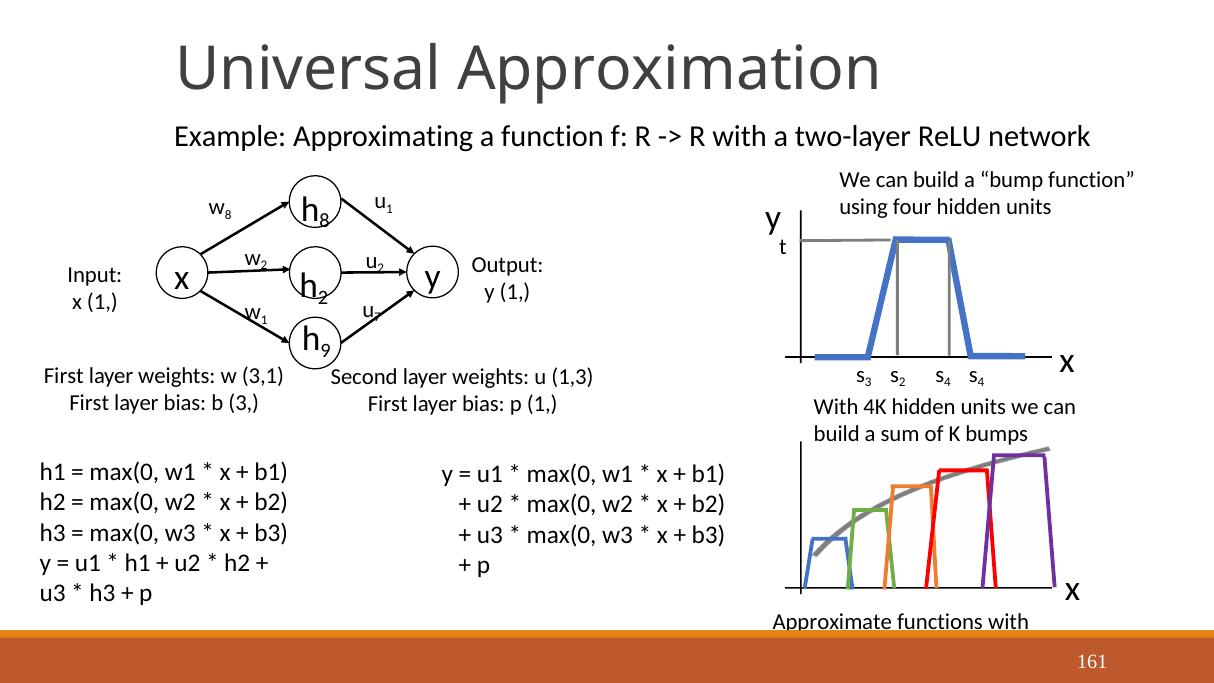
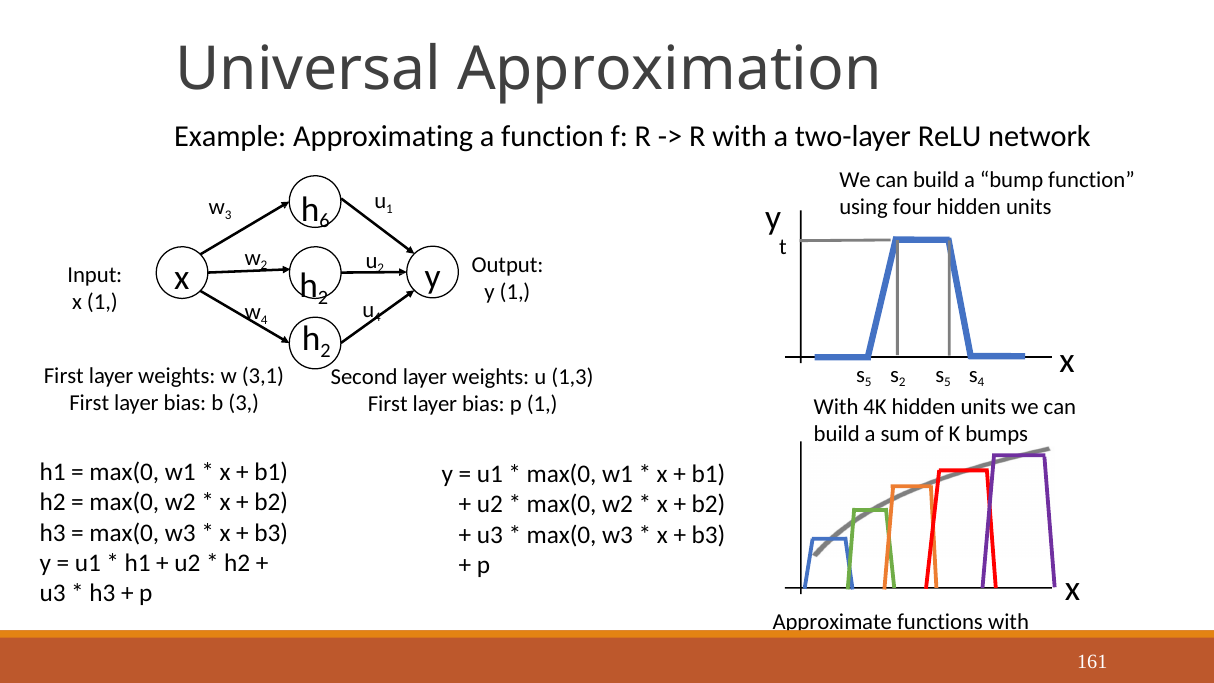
8: 8 -> 6 (324, 221)
w 8: 8 -> 3 (228, 215)
u 7: 7 -> 4 (377, 318)
w 1: 1 -> 4 (264, 320)
9: 9 -> 2 (326, 351)
3: 3 -> 5 (868, 383)
4: 4 -> 5 (948, 383)
